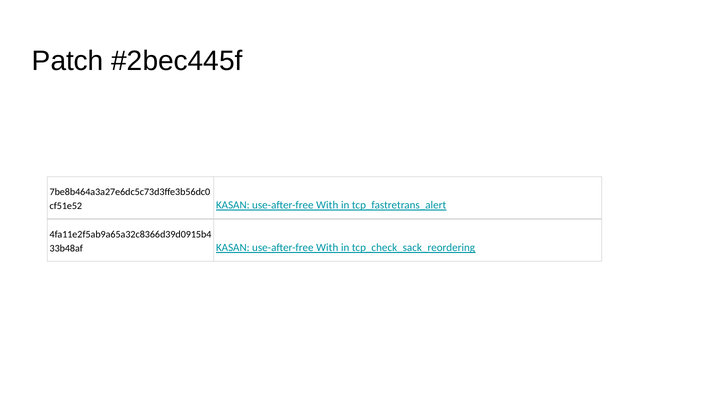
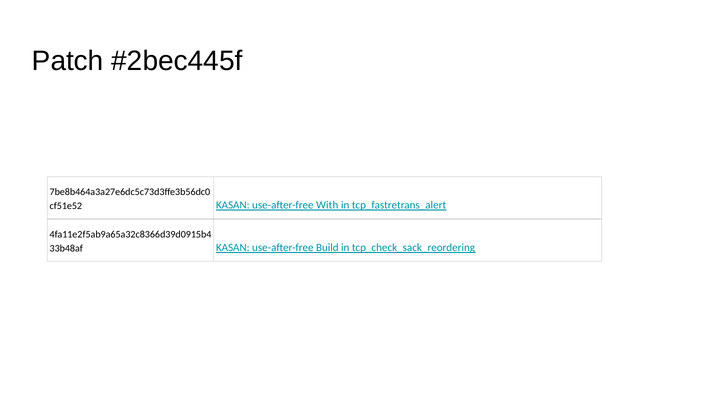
With: With -> Build (327, 248)
